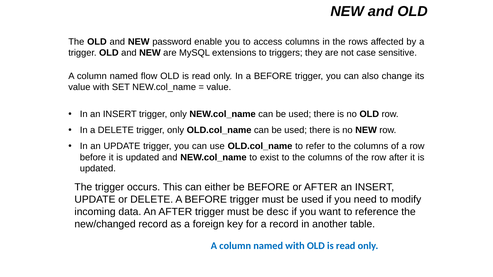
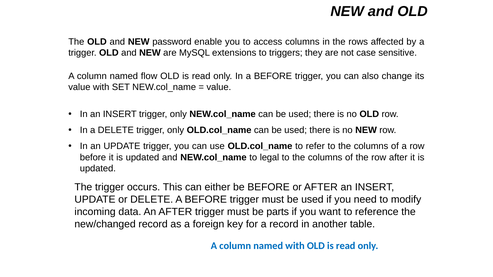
exist: exist -> legal (269, 157)
desc: desc -> parts (278, 212)
